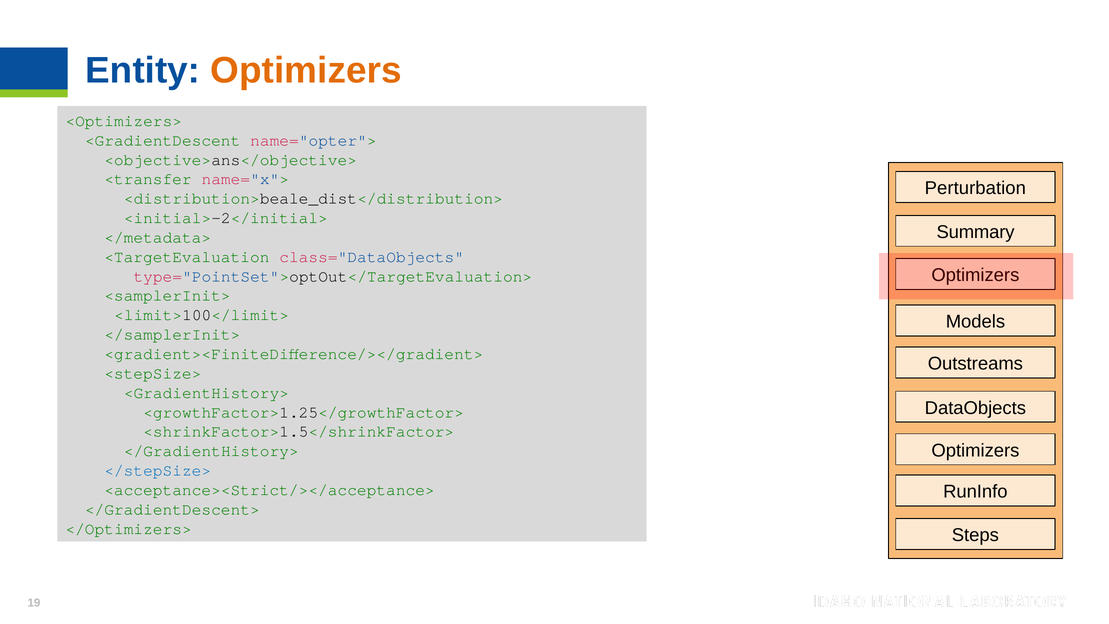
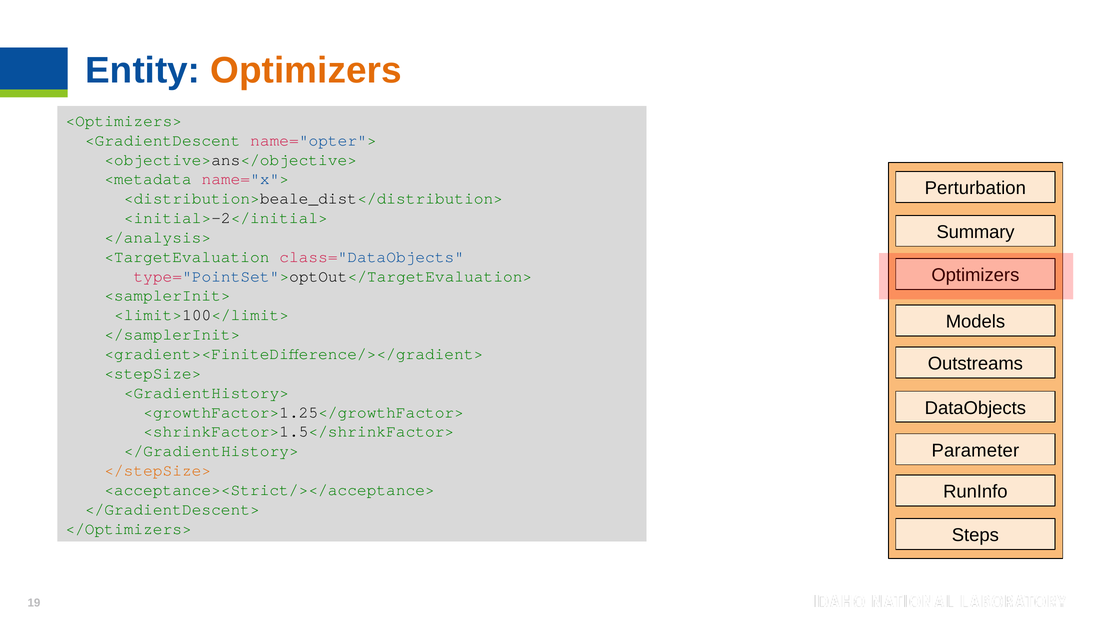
<transfer: <transfer -> <metadata (148, 179)
</metadata>: </metadata> -> </analysis> (158, 237)
Optimizers: Optimizers -> Parameter (975, 450)
</stepSize> colour: blue -> orange (158, 470)
